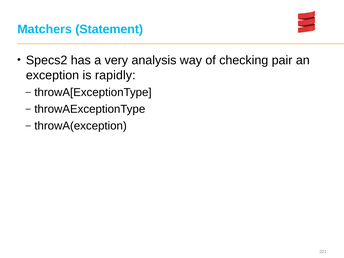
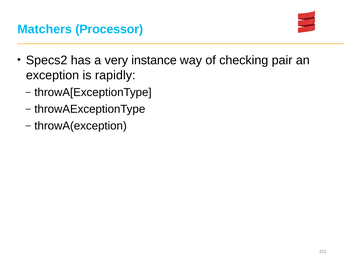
Statement: Statement -> Processor (109, 29)
analysis: analysis -> instance (154, 60)
